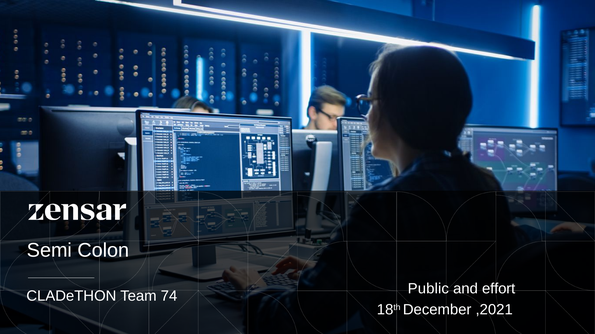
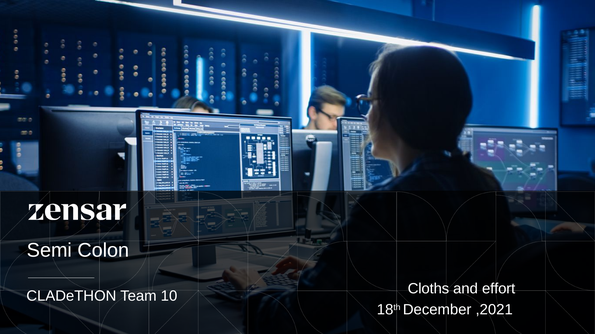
Public: Public -> Cloths (428, 289)
74: 74 -> 10 (169, 296)
